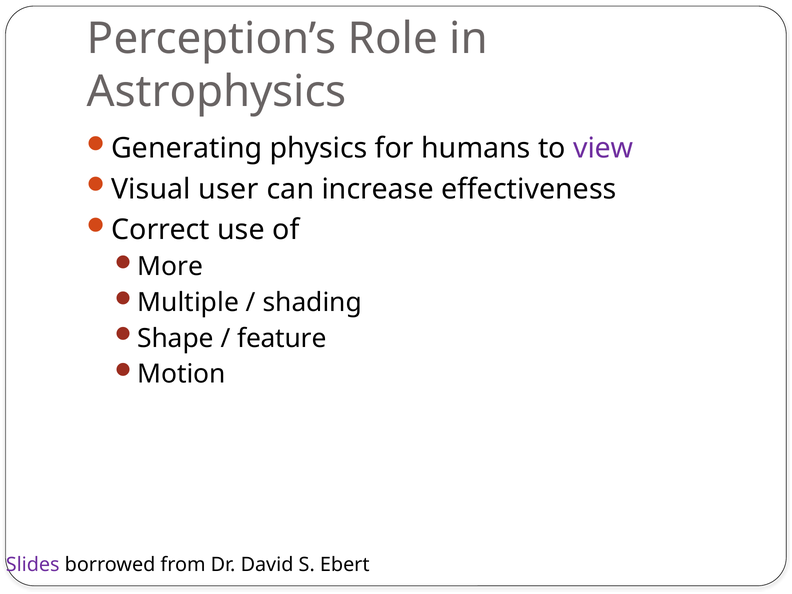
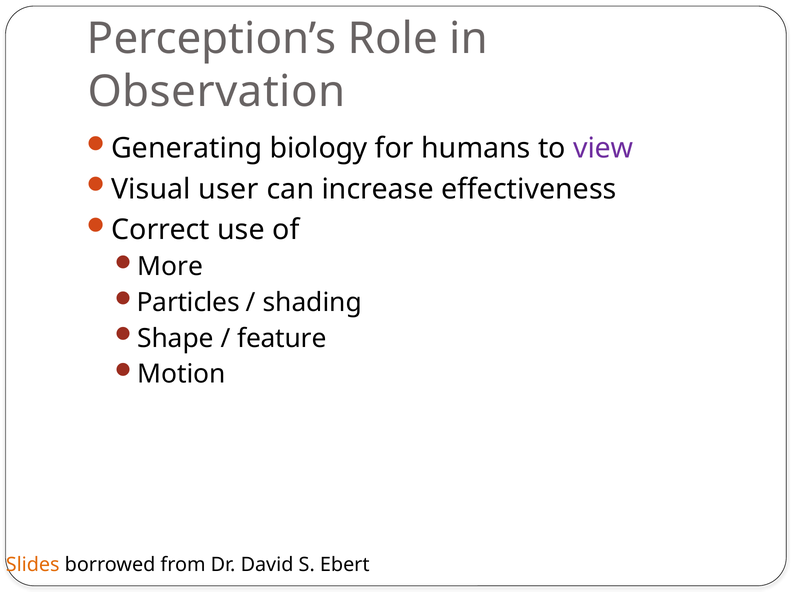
Astrophysics: Astrophysics -> Observation (216, 92)
physics: physics -> biology (319, 148)
Multiple: Multiple -> Particles (188, 303)
Slides colour: purple -> orange (33, 565)
